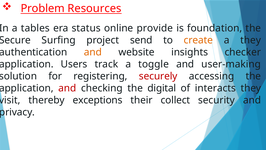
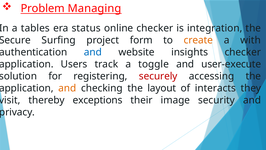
Resources: Resources -> Managing (94, 8)
online provide: provide -> checker (155, 28)
foundation: foundation -> integration (215, 28)
send: send -> form (141, 40)
a they: they -> with (251, 40)
and colour: orange -> blue (93, 52)
user-making: user-making -> user-execute (231, 64)
and colour: red -> orange (67, 88)
digital: digital -> layout (162, 88)
collect: collect -> image (175, 100)
